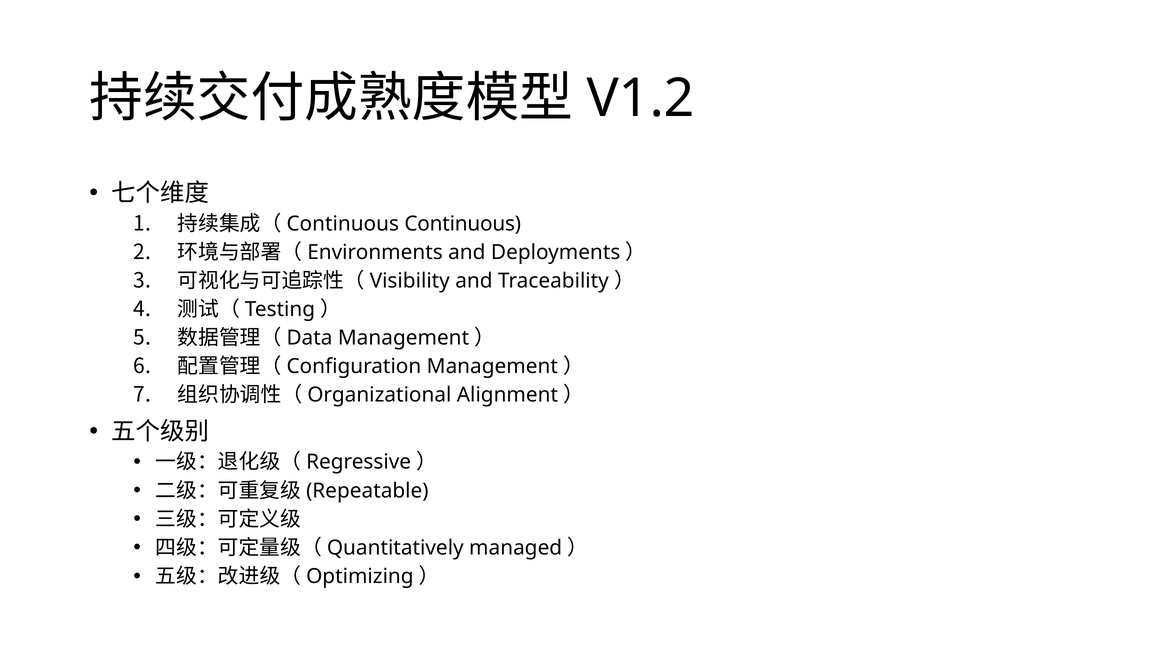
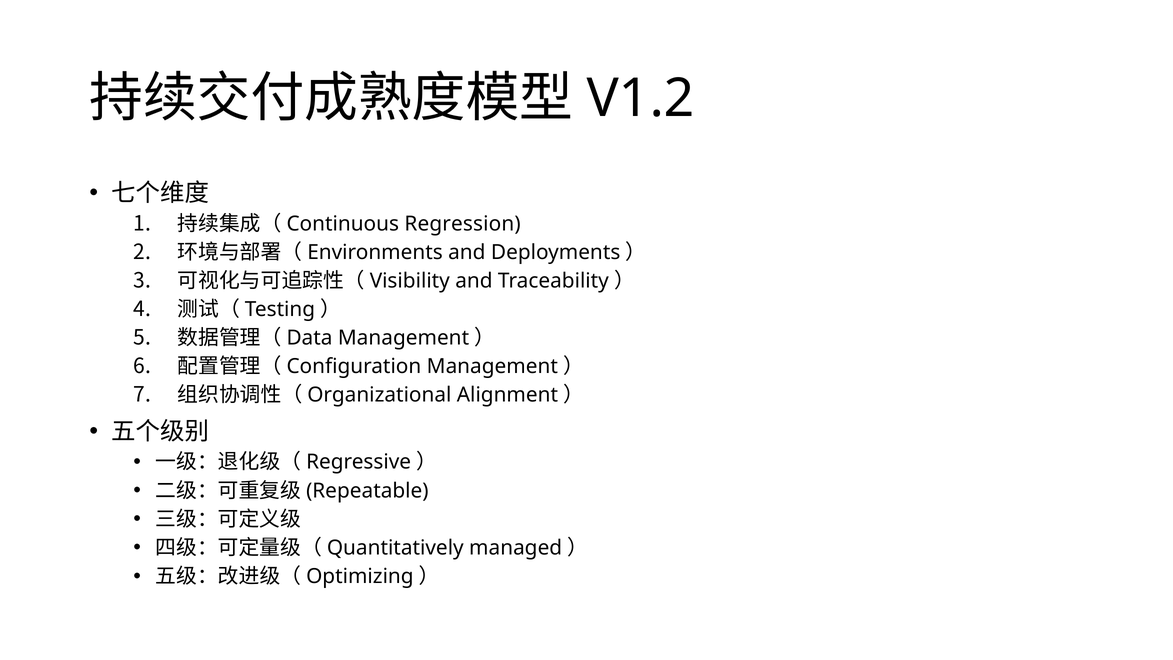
Continuous: Continuous -> Regression (463, 224)
